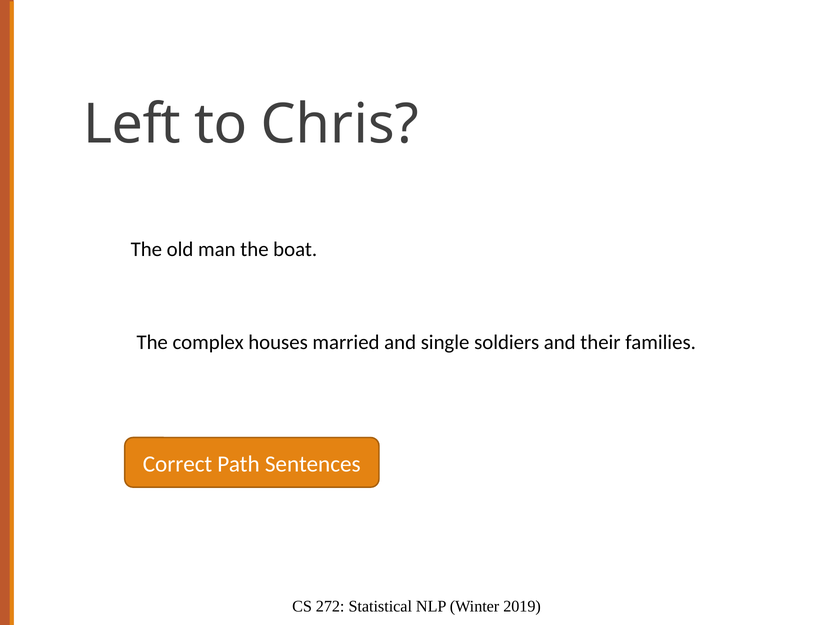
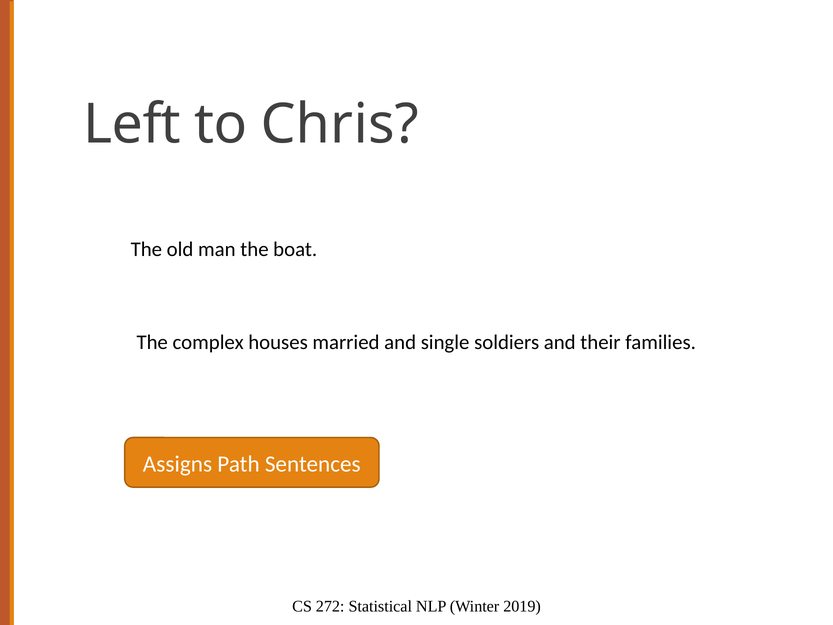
Correct: Correct -> Assigns (177, 464)
